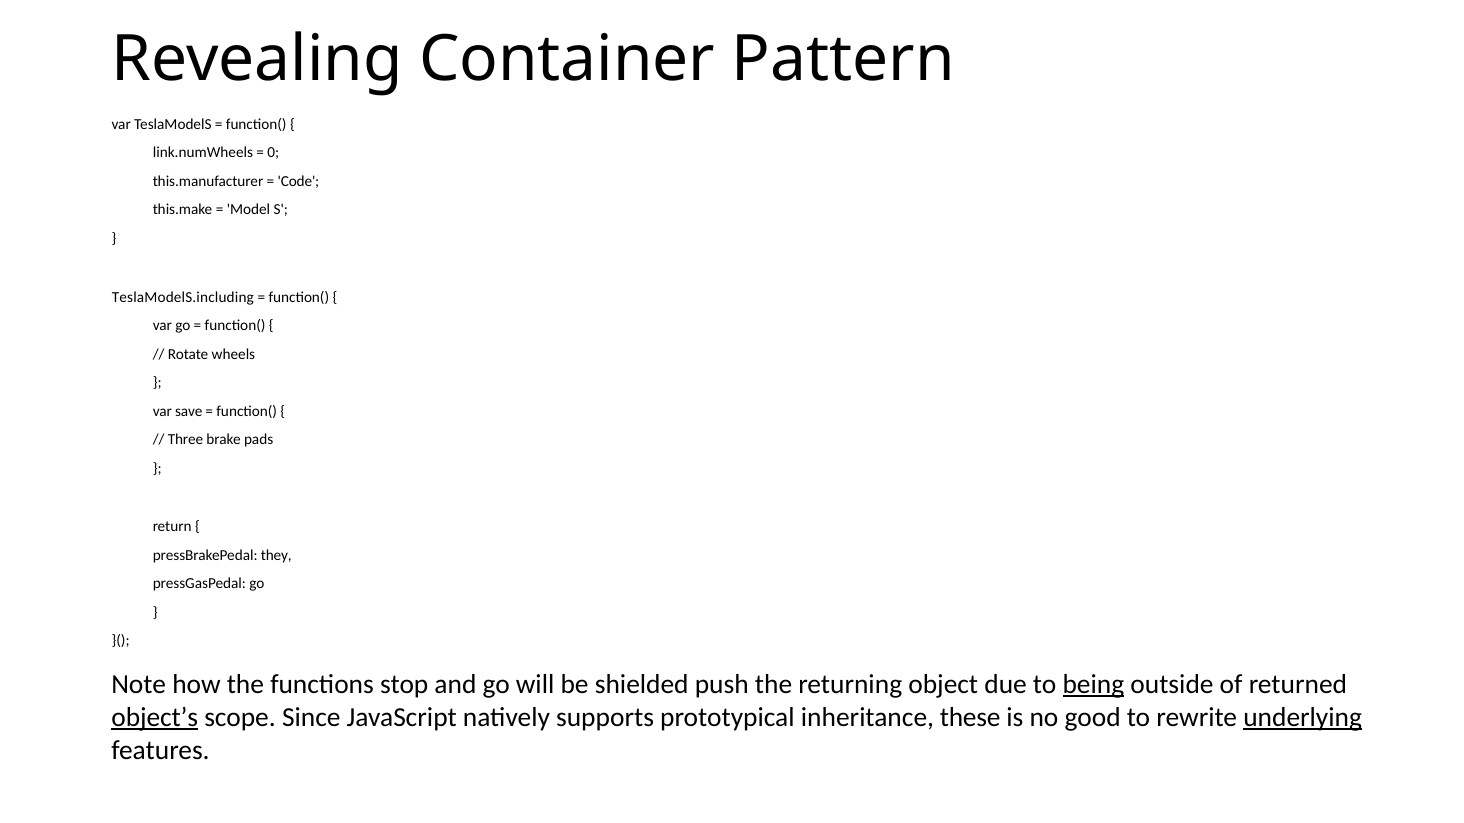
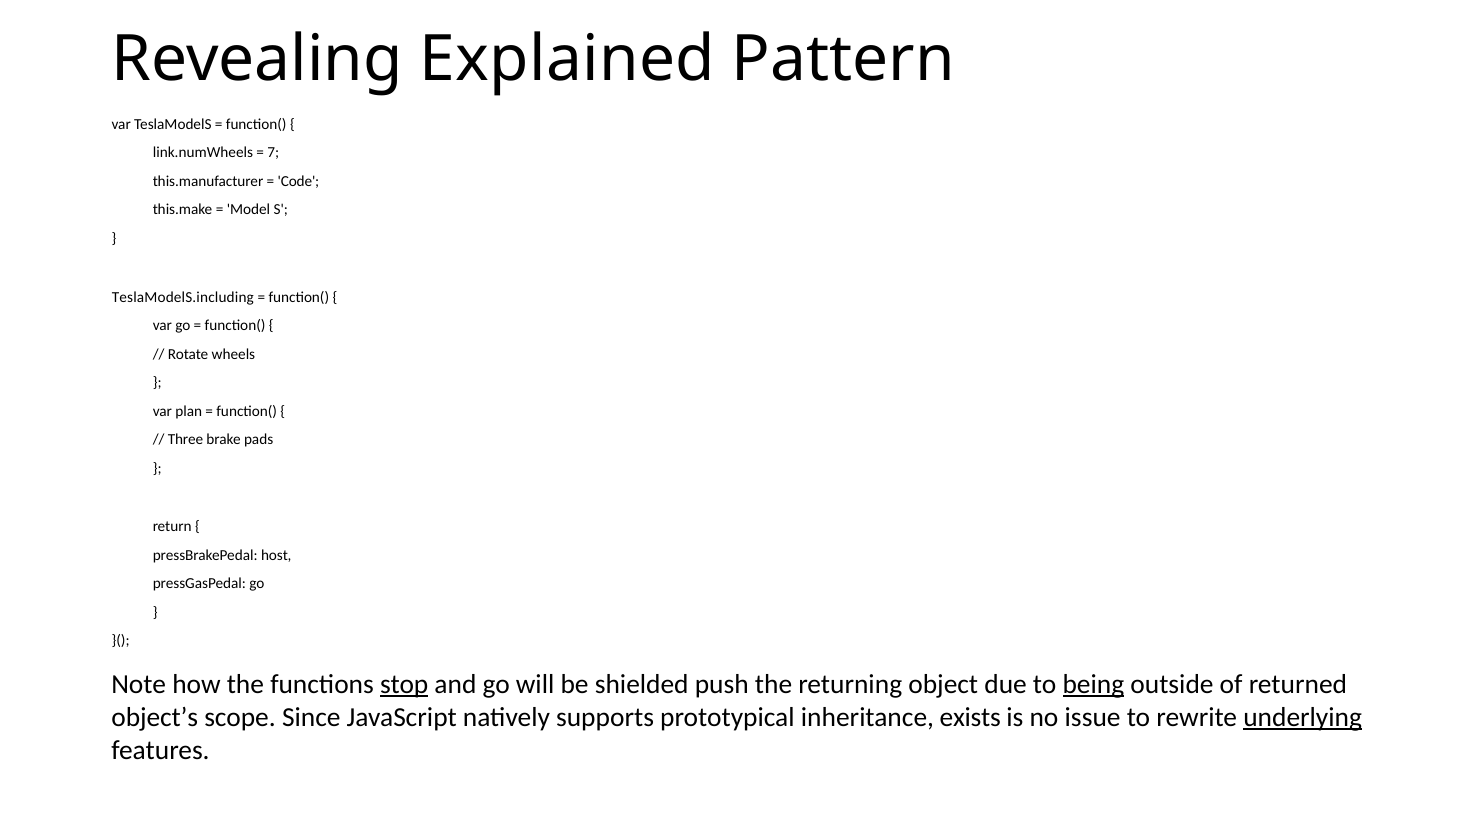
Container: Container -> Explained (567, 60)
0: 0 -> 7 (273, 153)
save: save -> plan (189, 411)
they: they -> host (276, 556)
stop underline: none -> present (404, 685)
object’s underline: present -> none (155, 718)
these: these -> exists (970, 718)
good: good -> issue (1093, 718)
